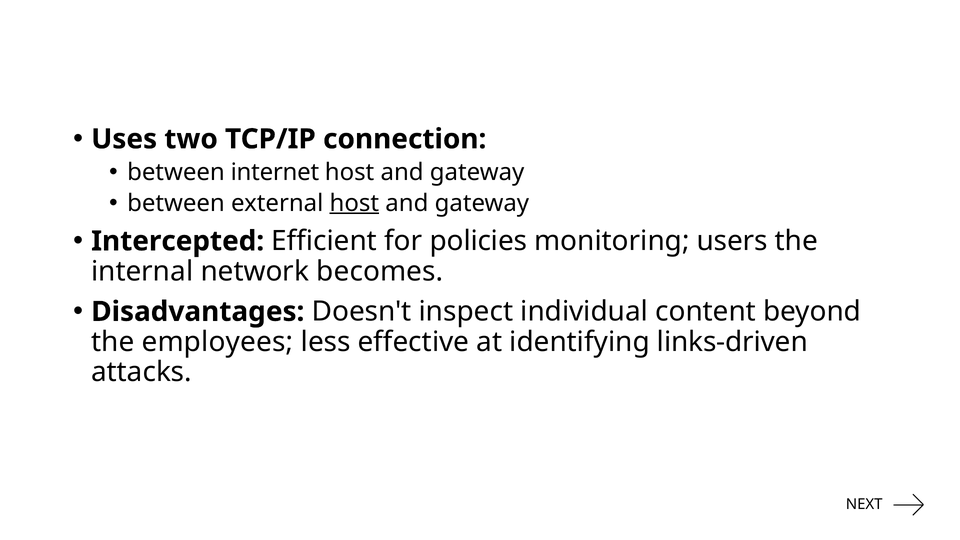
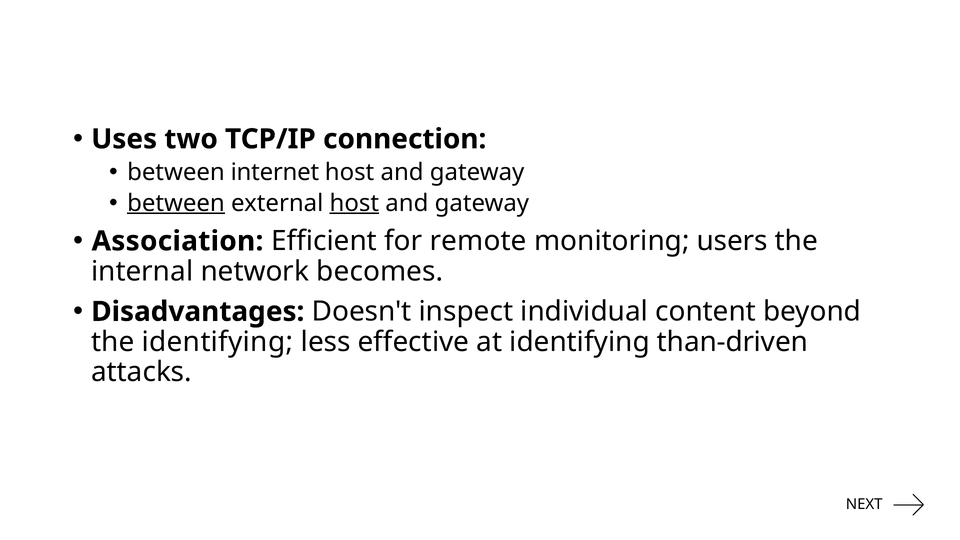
between underline: none -> present (176, 203)
Intercepted: Intercepted -> Association (178, 241)
policies: policies -> remote (478, 241)
the employees: employees -> identifying (217, 342)
links-driven: links-driven -> than-driven (732, 342)
